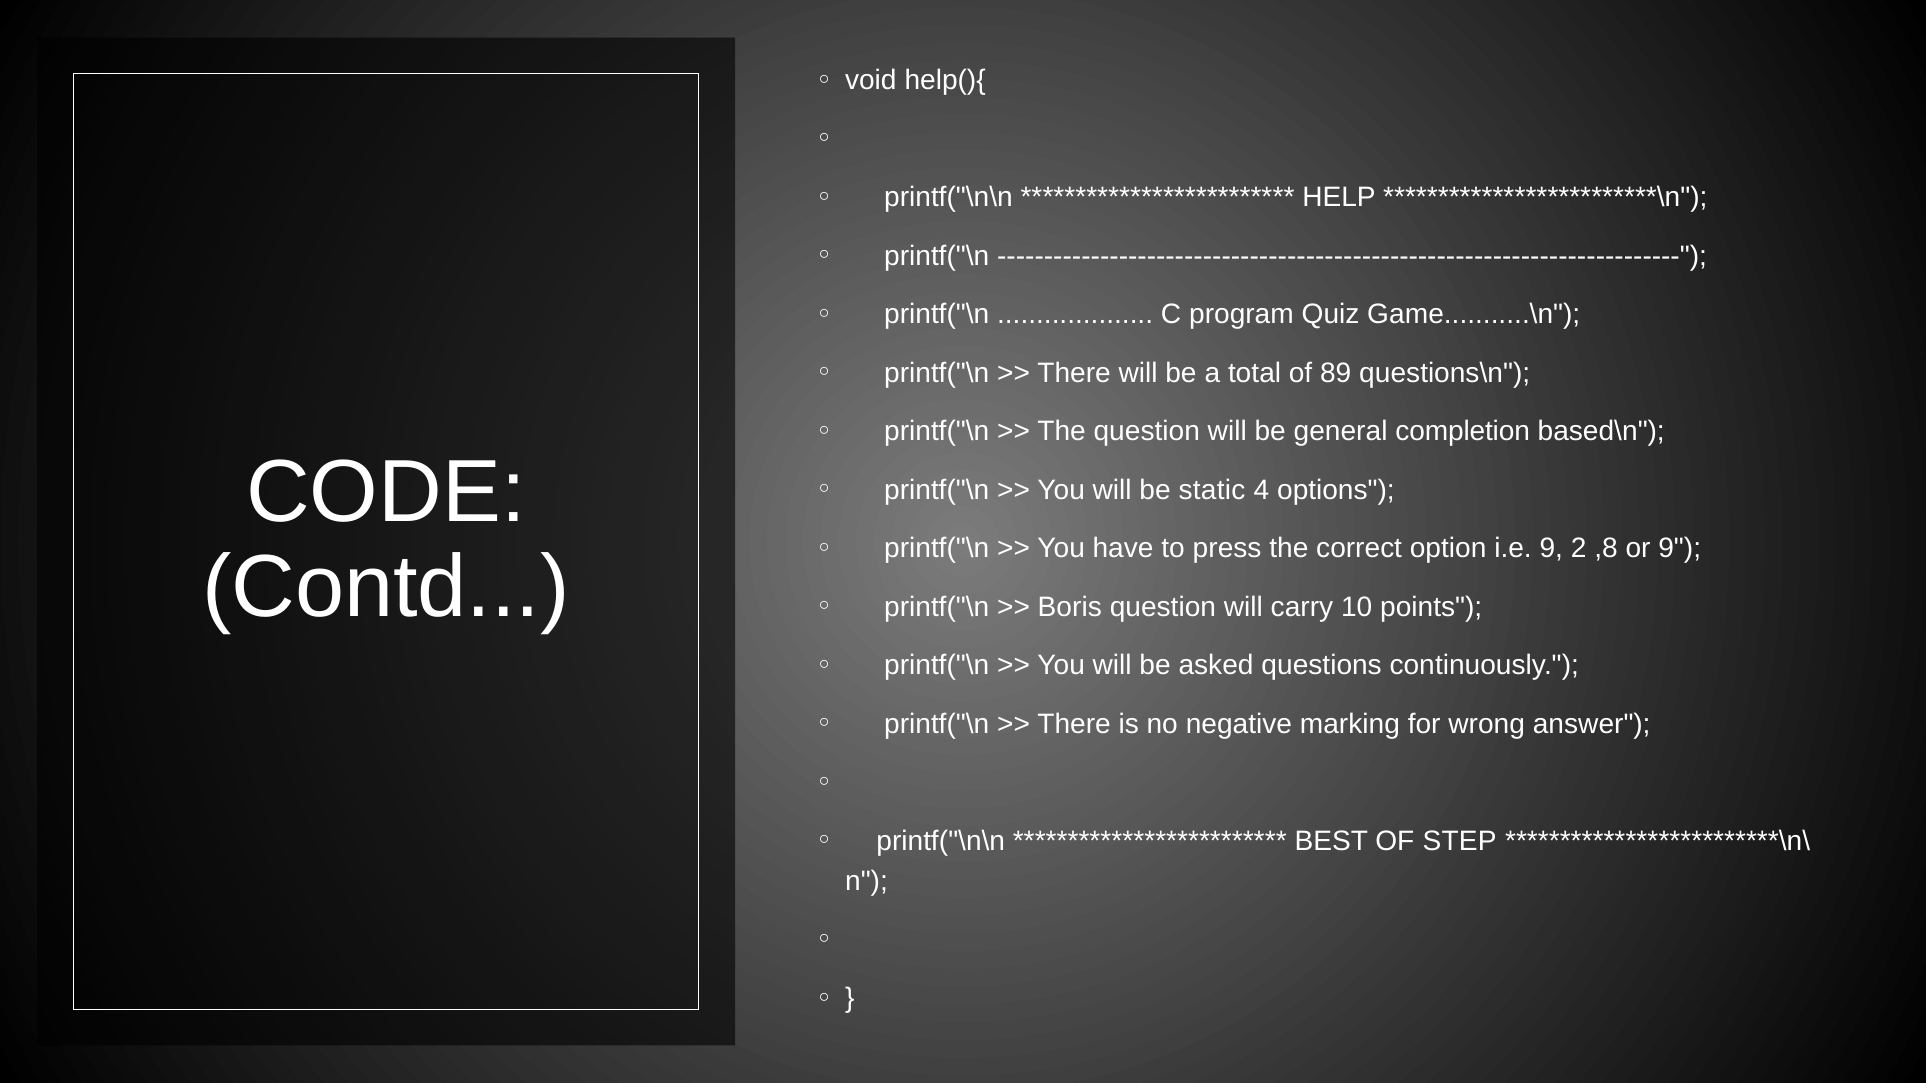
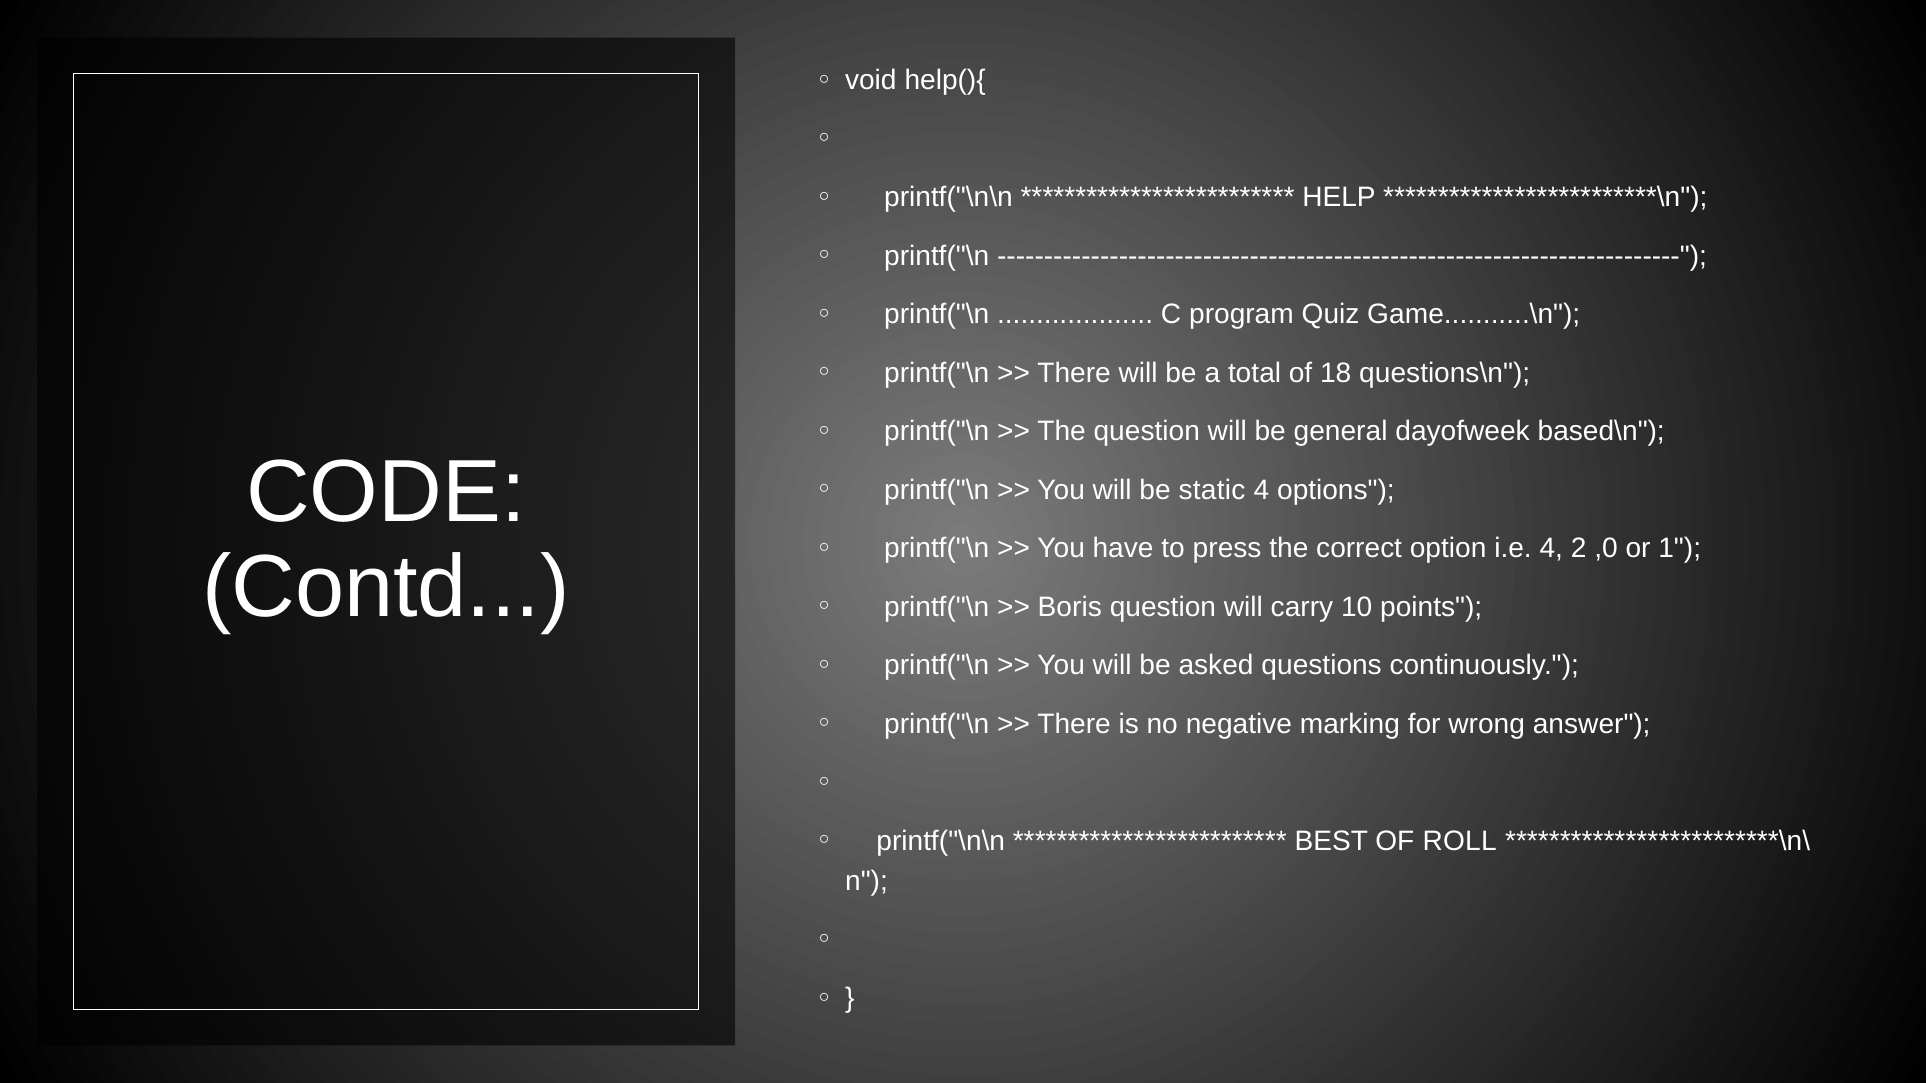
89: 89 -> 18 (1336, 373)
completion: completion -> dayofweek (1463, 432)
i.e 9: 9 -> 4 (1551, 549)
,8: ,8 -> ,0 (1606, 549)
or 9: 9 -> 1 (1680, 549)
STEP: STEP -> ROLL (1460, 841)
